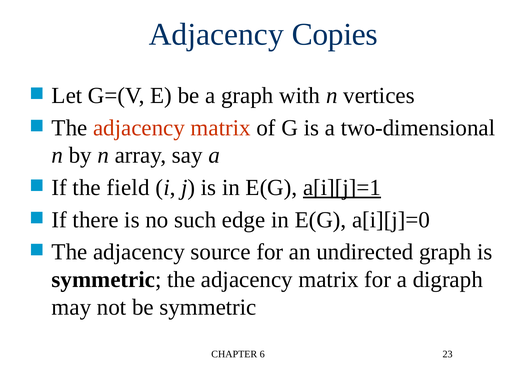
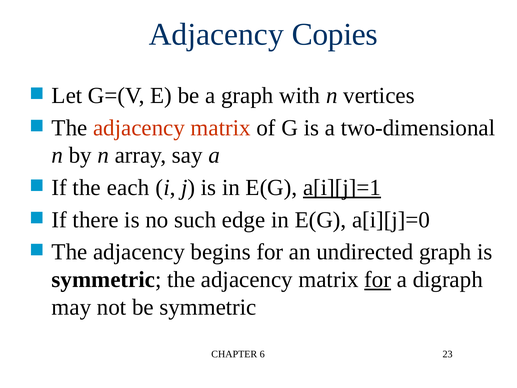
field: field -> each (128, 187)
source: source -> begins (221, 252)
for underline: none -> present (378, 279)
